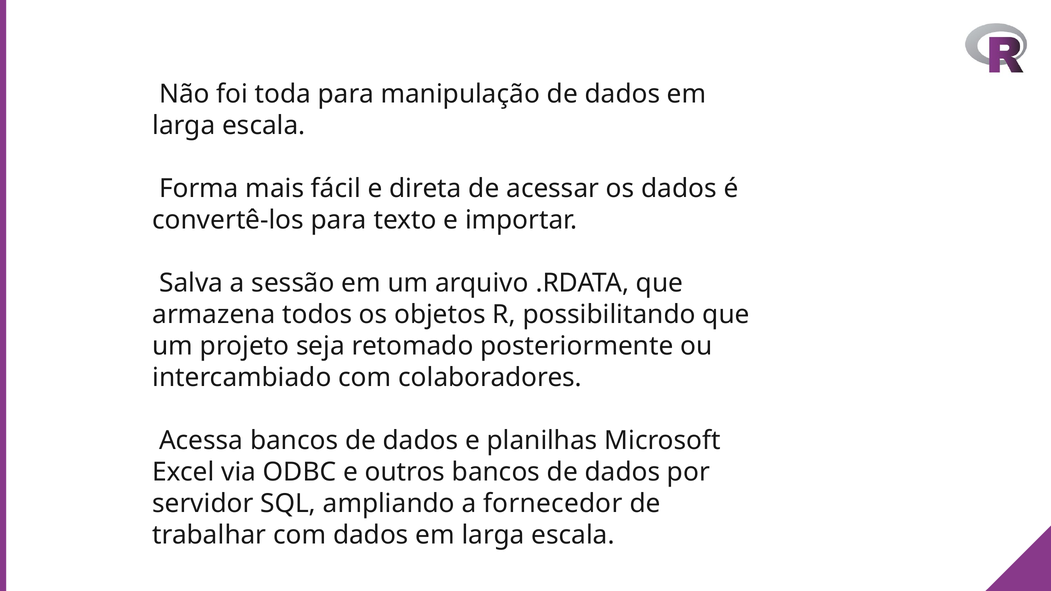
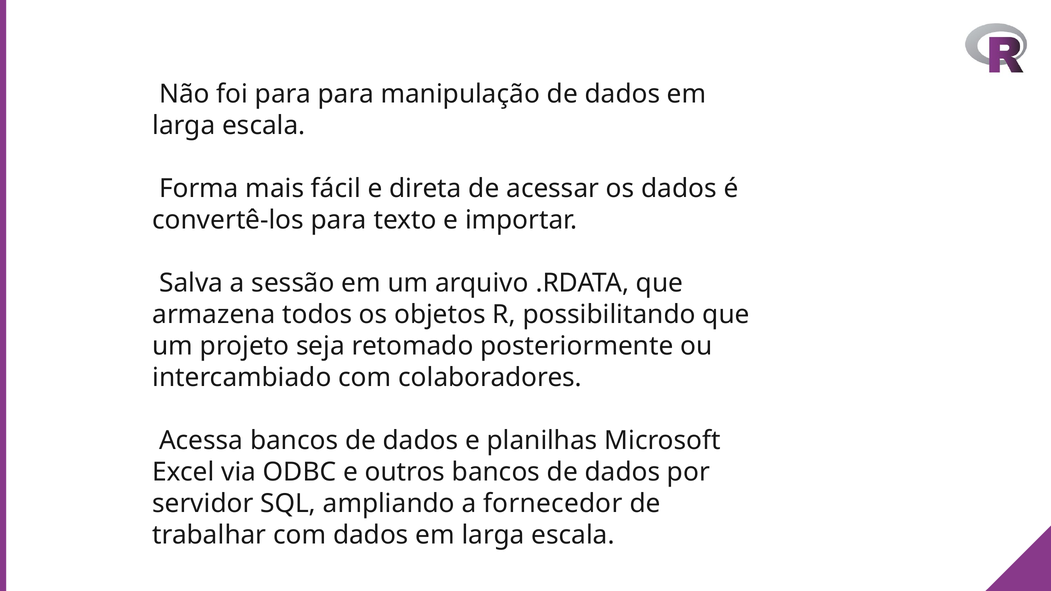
foi toda: toda -> para (283, 94)
